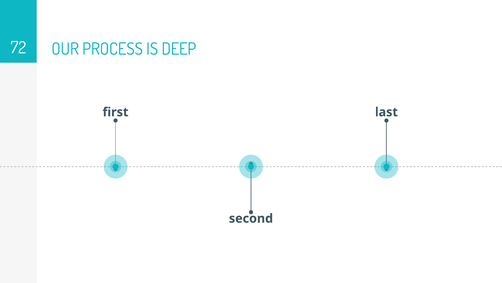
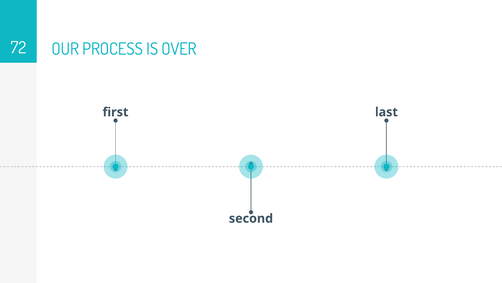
DEEP: DEEP -> OVER (179, 49)
